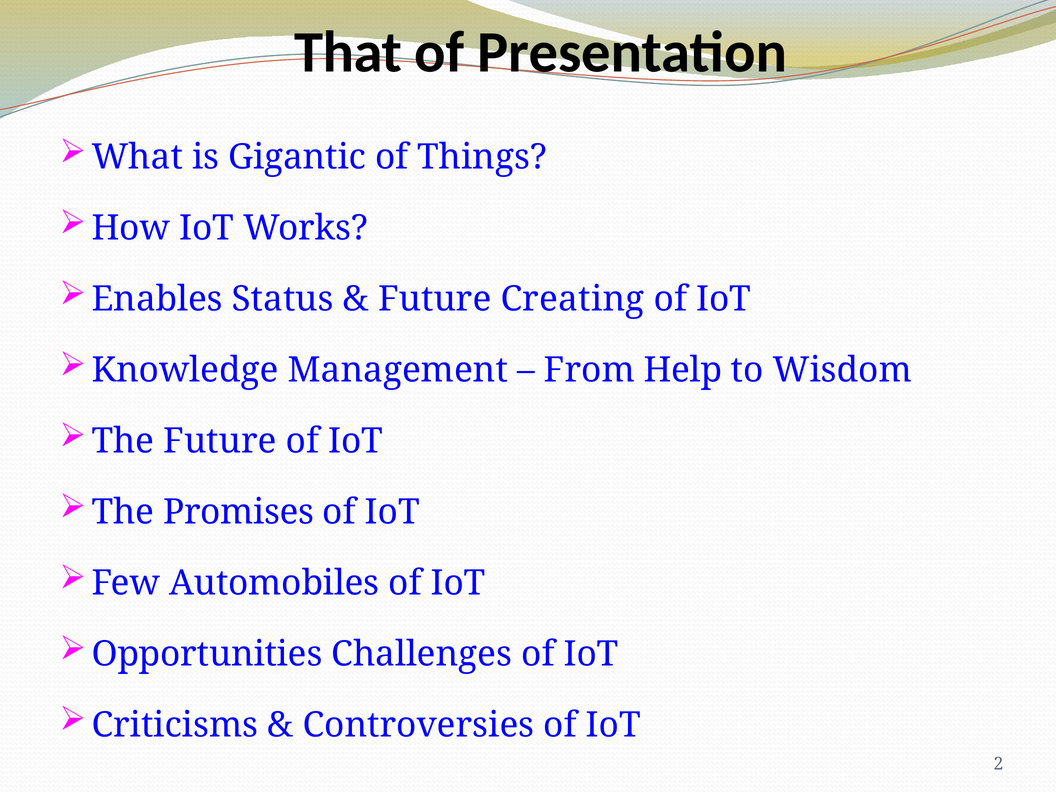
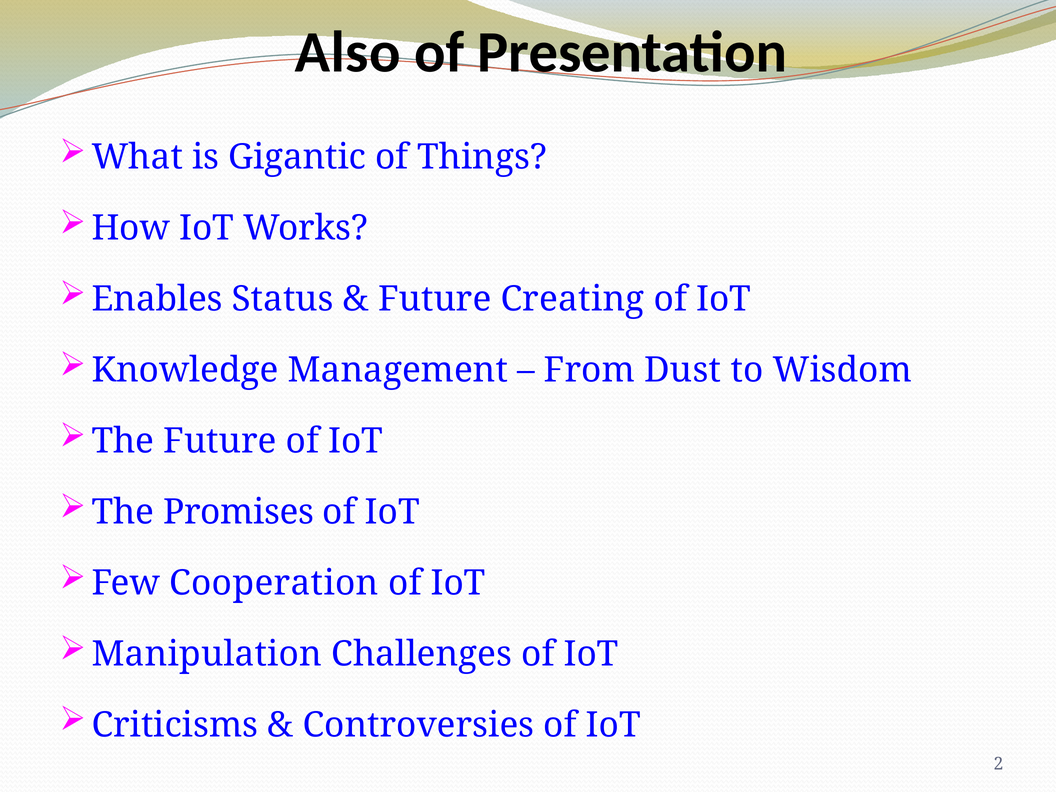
That: That -> Also (348, 53)
Help: Help -> Dust (683, 370)
Automobiles: Automobiles -> Cooperation (274, 583)
Opportunities: Opportunities -> Manipulation (207, 654)
